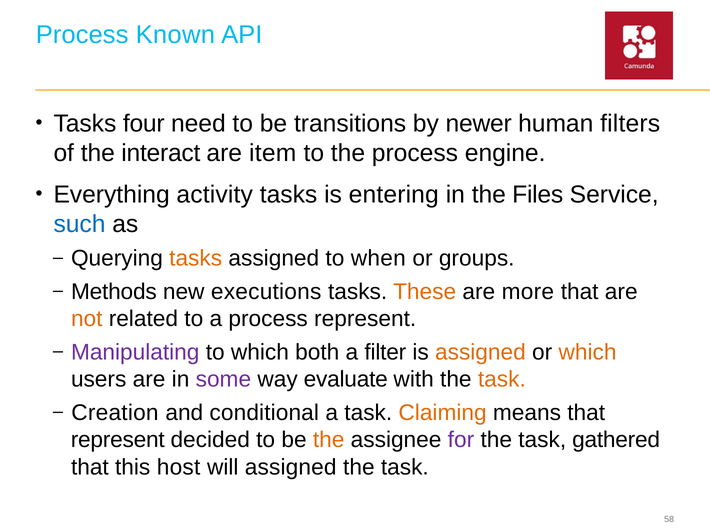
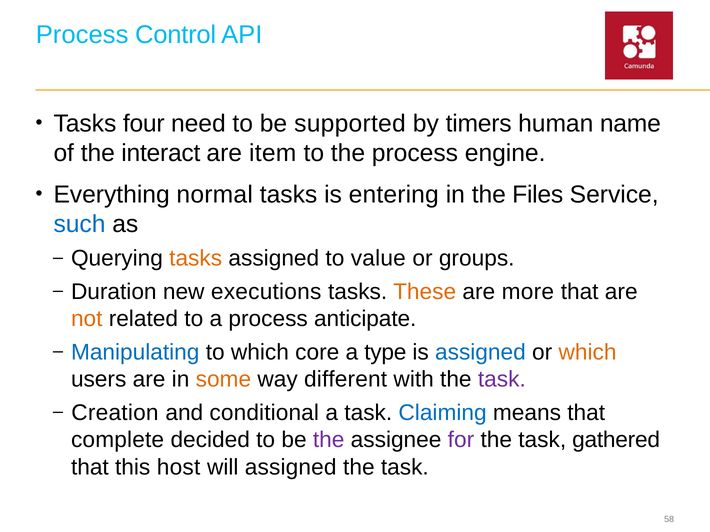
Known: Known -> Control (176, 35)
transitions: transitions -> supported (350, 124)
newer: newer -> timers (479, 124)
filters: filters -> name (630, 124)
activity: activity -> normal (215, 195)
when: when -> value (378, 259)
Methods: Methods -> Duration (114, 292)
process represent: represent -> anticipate (365, 319)
Manipulating colour: purple -> blue (135, 353)
both: both -> core (317, 353)
filter: filter -> type (385, 353)
assigned colour: orange -> blue (480, 353)
some colour: purple -> orange (223, 380)
evaluate: evaluate -> different (346, 380)
task colour: orange -> purple (502, 380)
Claiming colour: orange -> blue (443, 413)
represent: represent -> complete (118, 440)
the colour: orange -> purple (329, 440)
